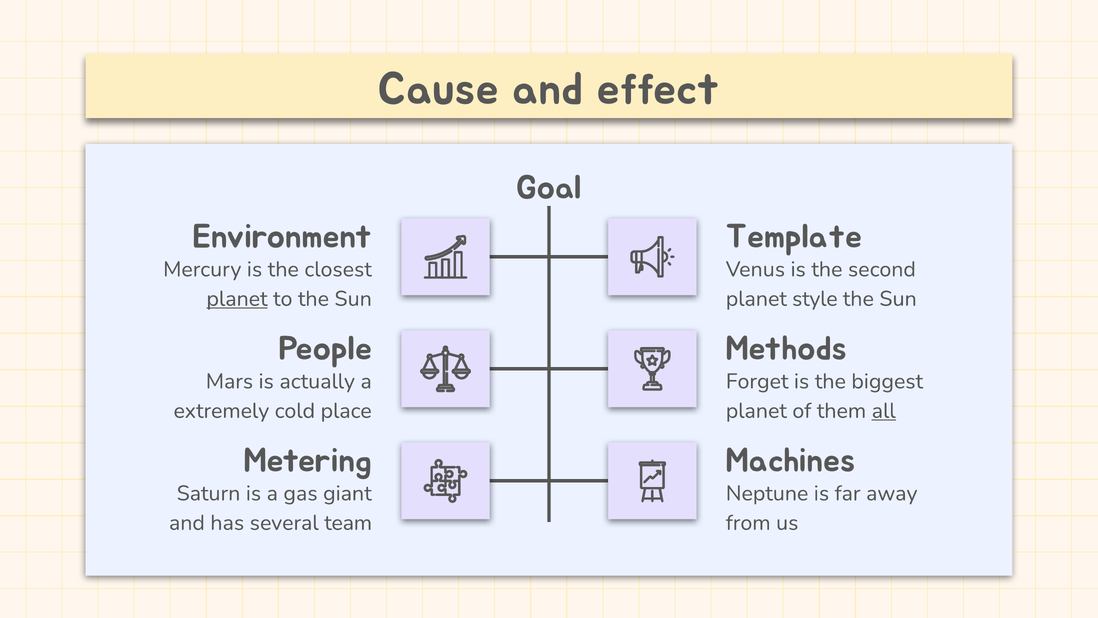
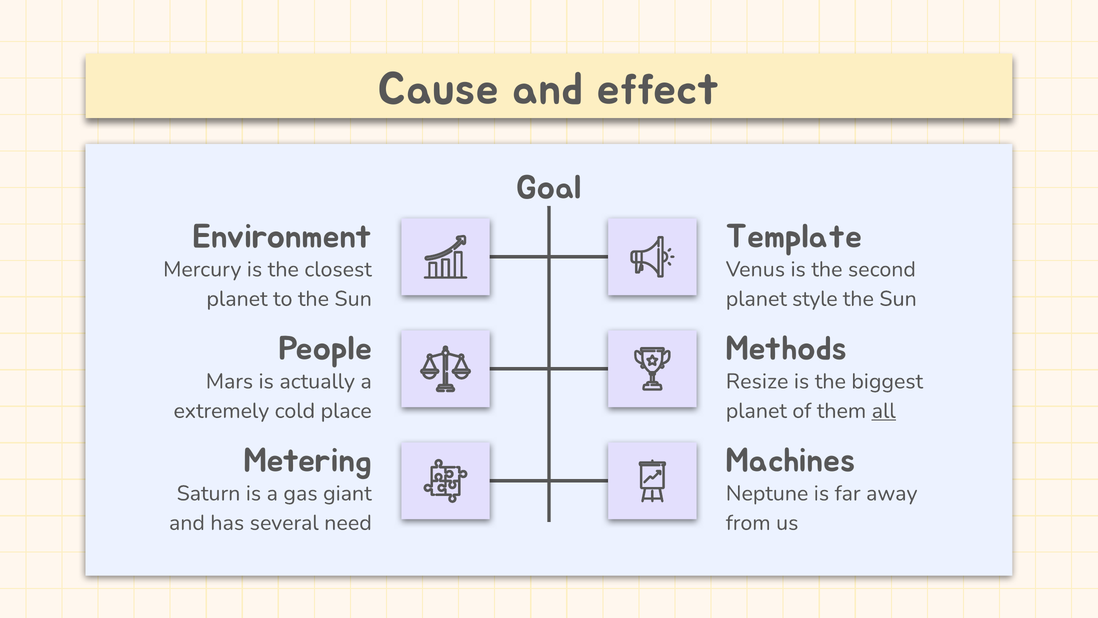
planet underline: present -> none (237, 299)
Forget: Forget -> Resize (757, 381)
team: team -> need (348, 523)
